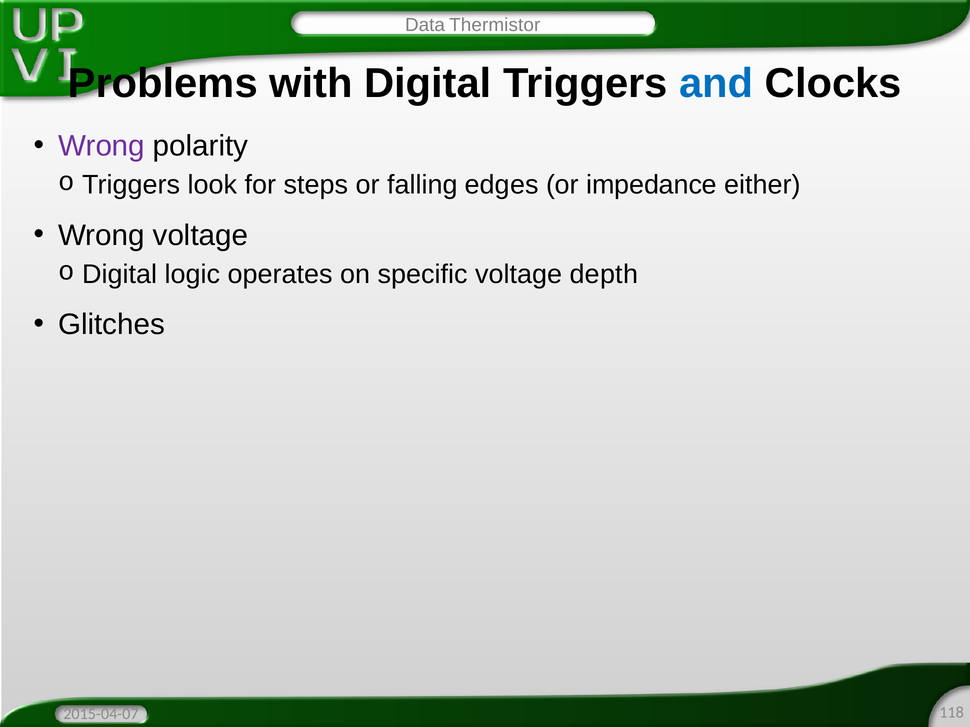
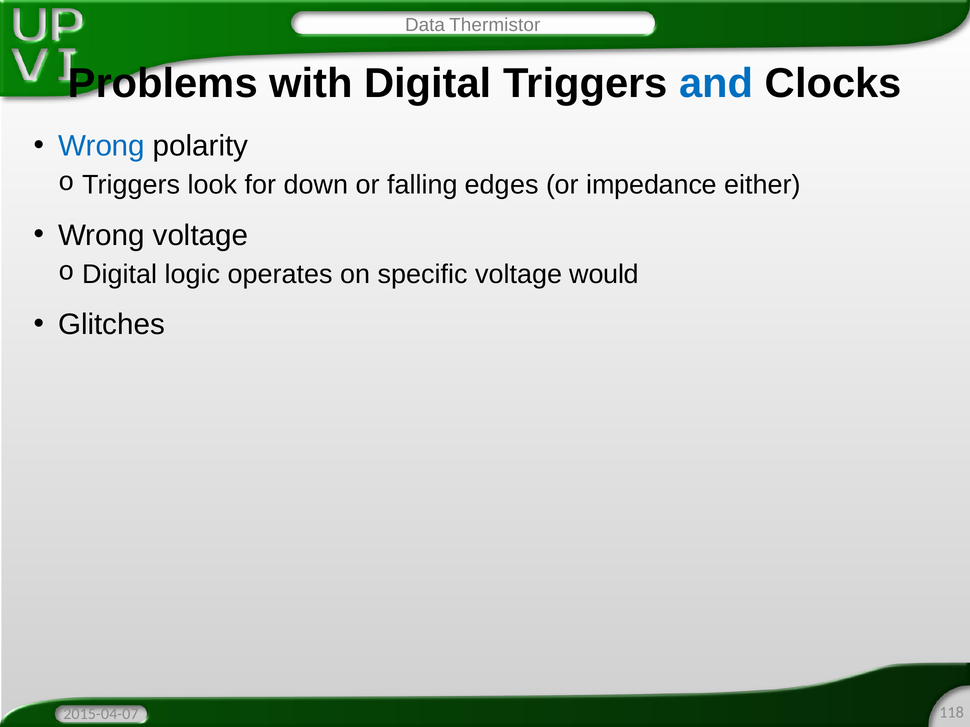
Wrong colour: purple -> blue (101, 146)
steps: steps -> down (316, 185)
depth: depth -> would (604, 275)
